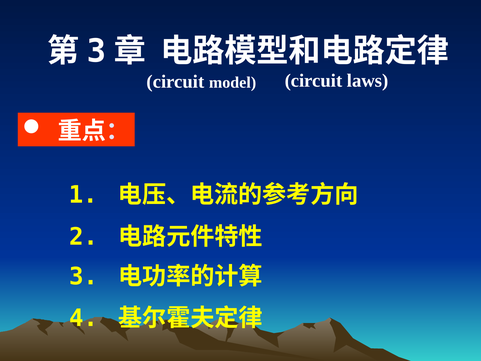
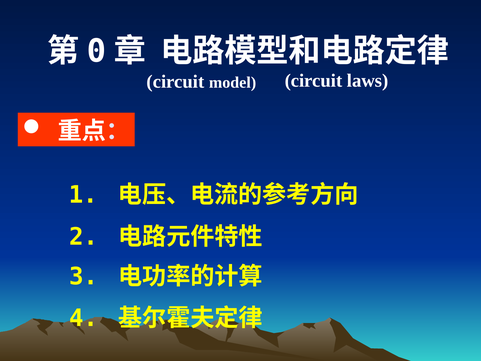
3: 3 -> 0 (97, 51)
